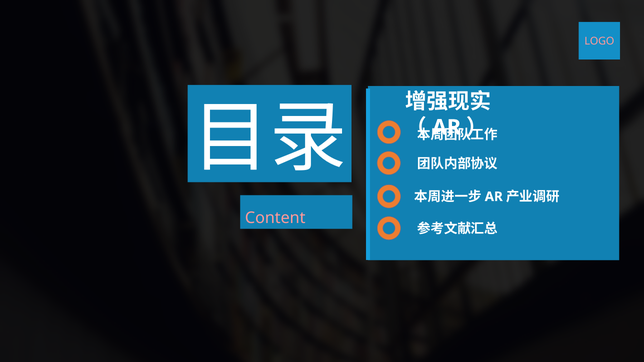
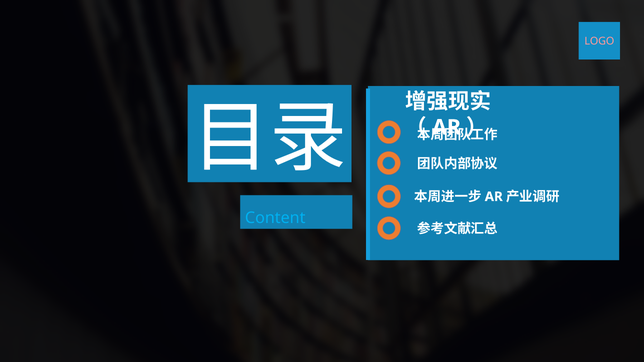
Content colour: pink -> light blue (275, 218)
